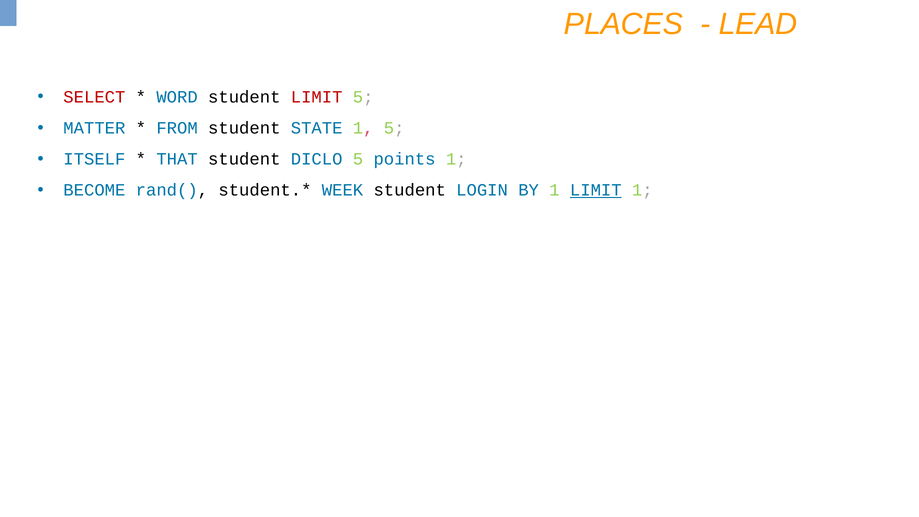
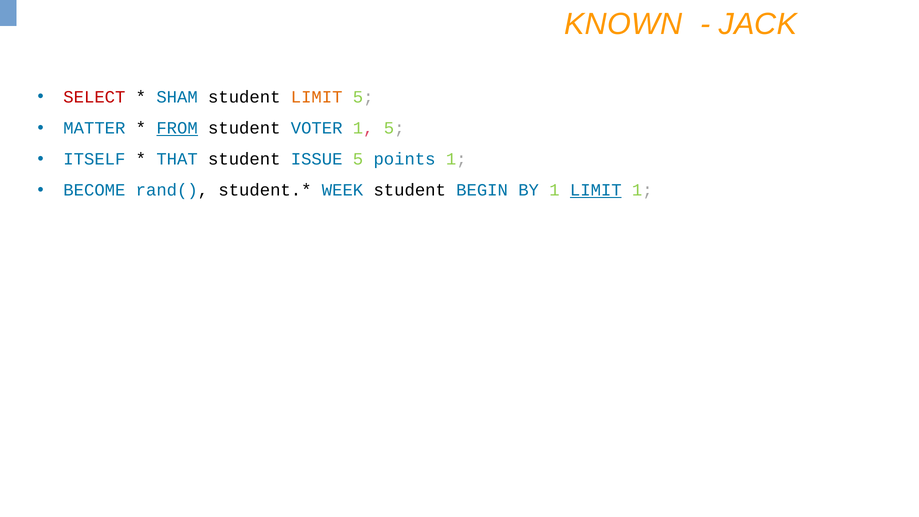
PLACES: PLACES -> KNOWN (623, 24)
LEAD: LEAD -> JACK (758, 24)
WORD: WORD -> SHAM (177, 97)
LIMIT colour: red -> orange (317, 97)
FROM underline: none -> present (177, 128)
STATE: STATE -> VOTER (317, 128)
DICLO: DICLO -> ISSUE (317, 159)
LOGIN: LOGIN -> BEGIN (482, 190)
